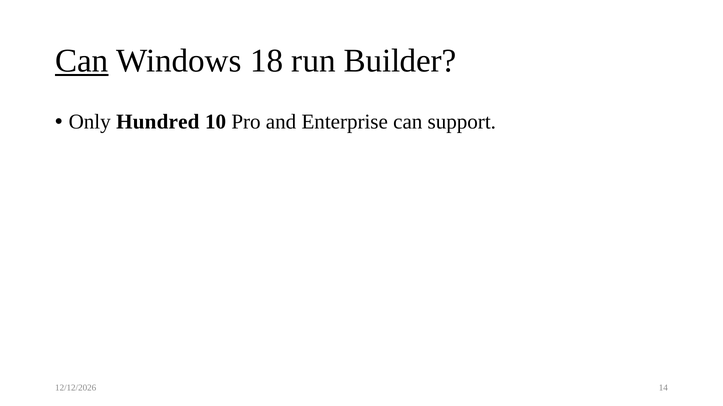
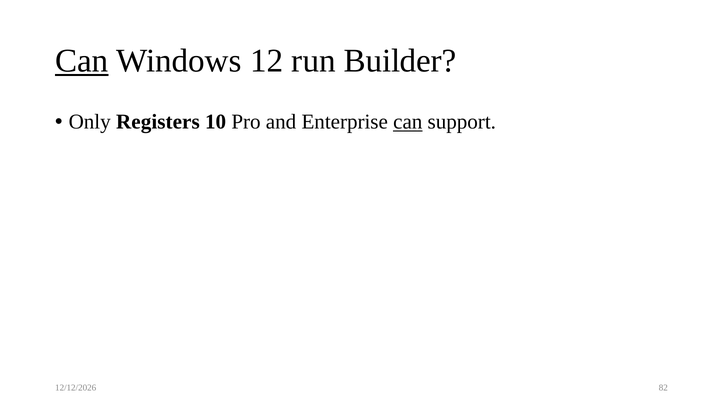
18: 18 -> 12 (267, 61)
Hundred: Hundred -> Registers (158, 122)
can underline: none -> present (408, 122)
14: 14 -> 82 (663, 388)
